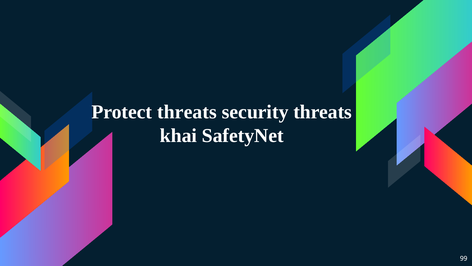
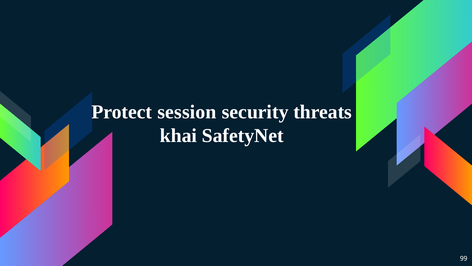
Protect threats: threats -> session (187, 112)
